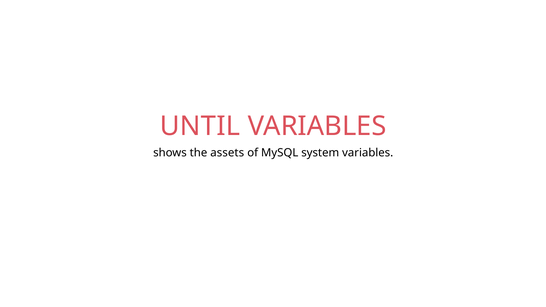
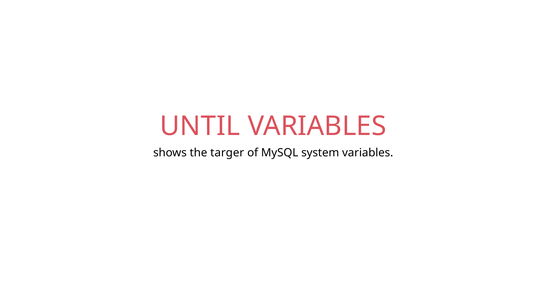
assets: assets -> targer (227, 153)
